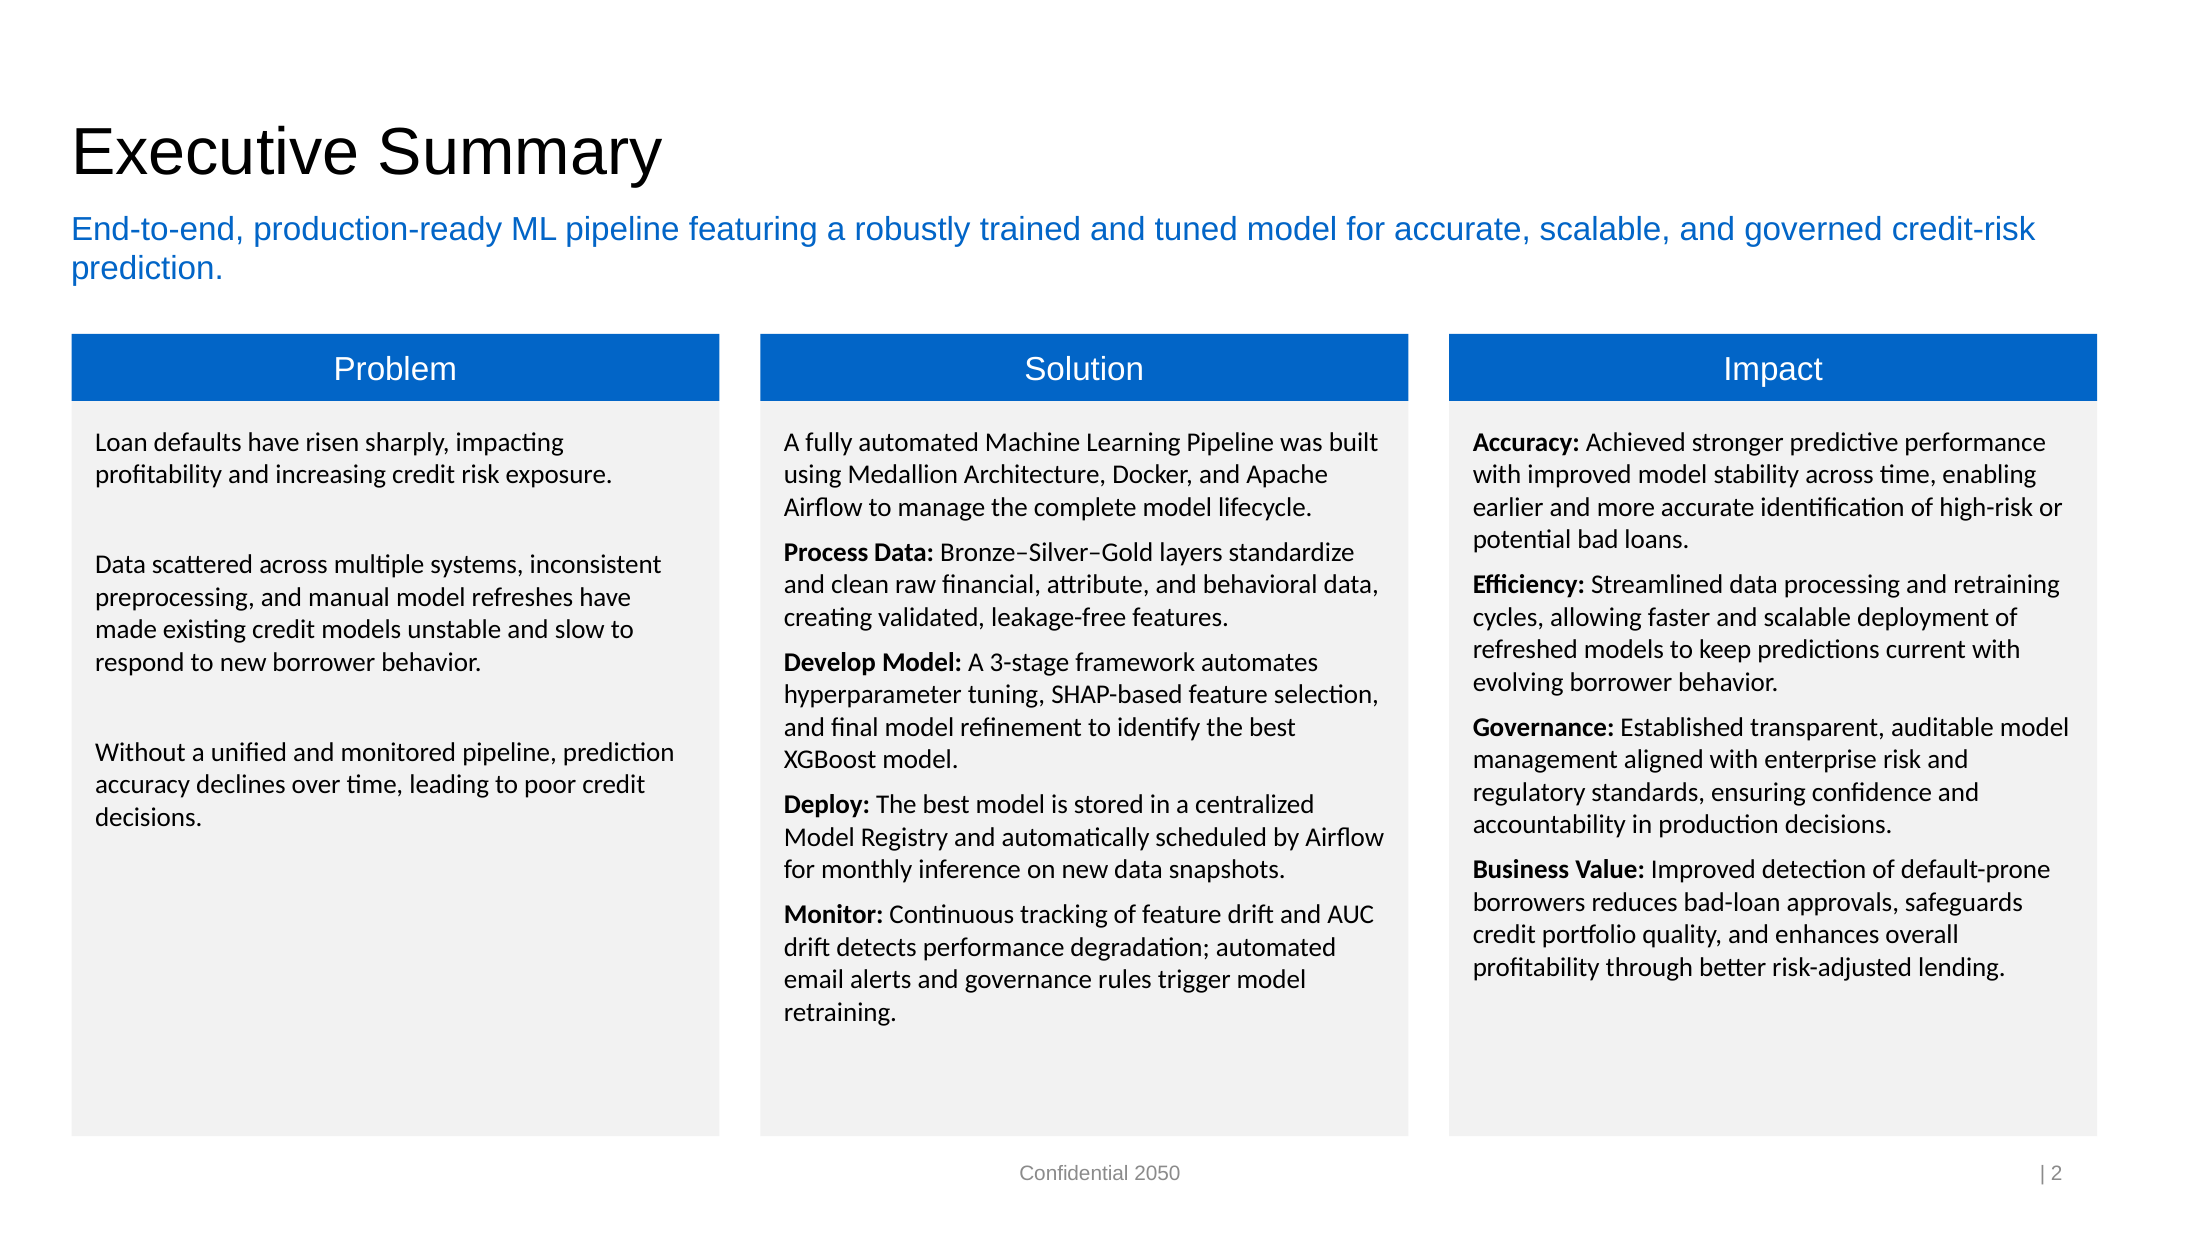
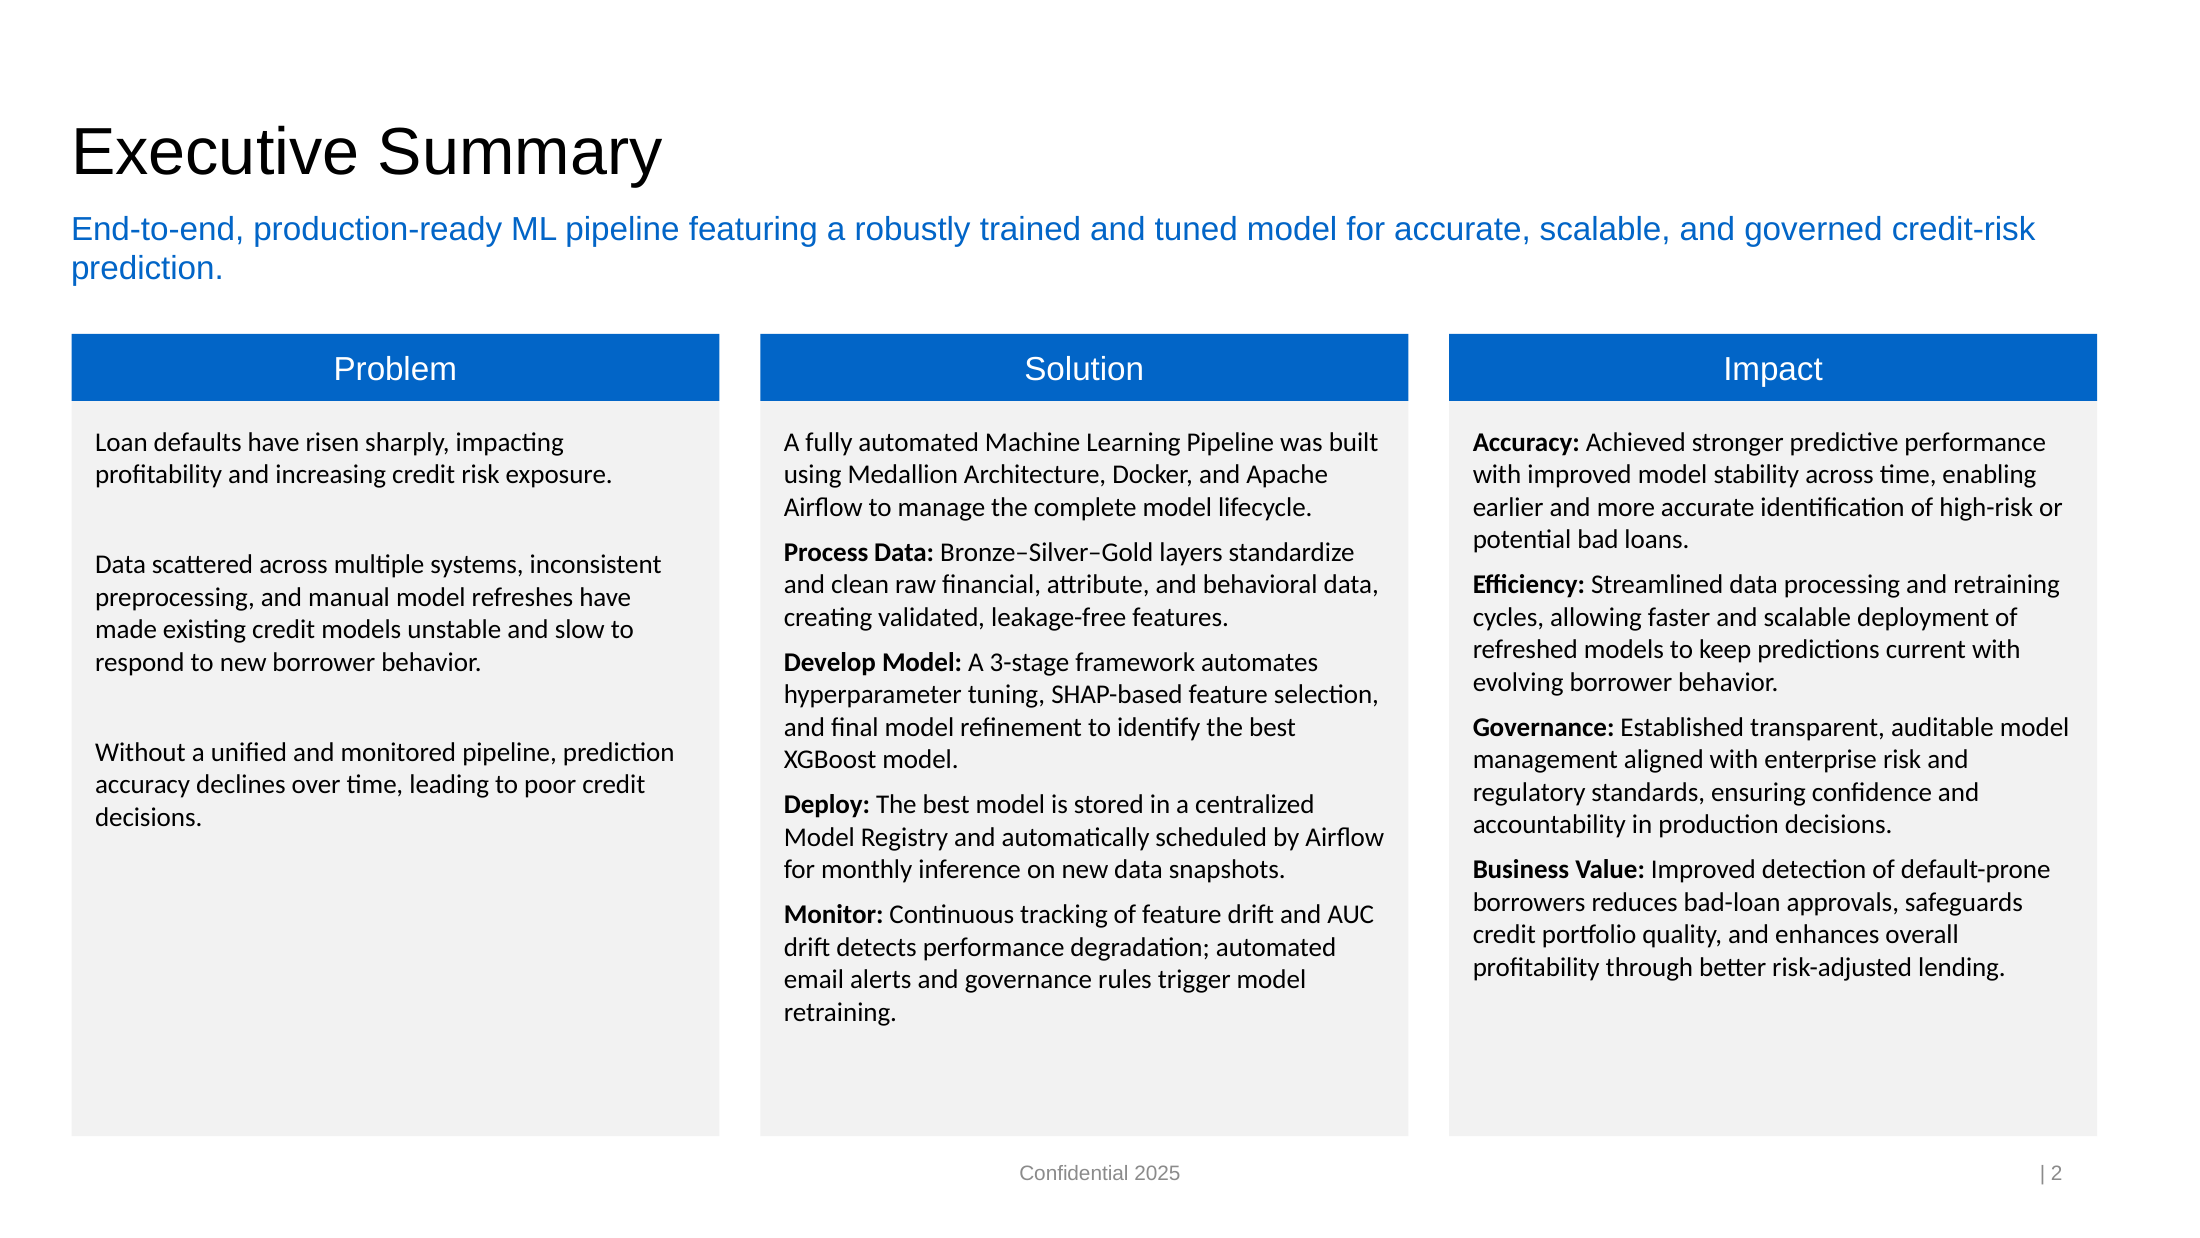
2050: 2050 -> 2025 (1157, 1173)
